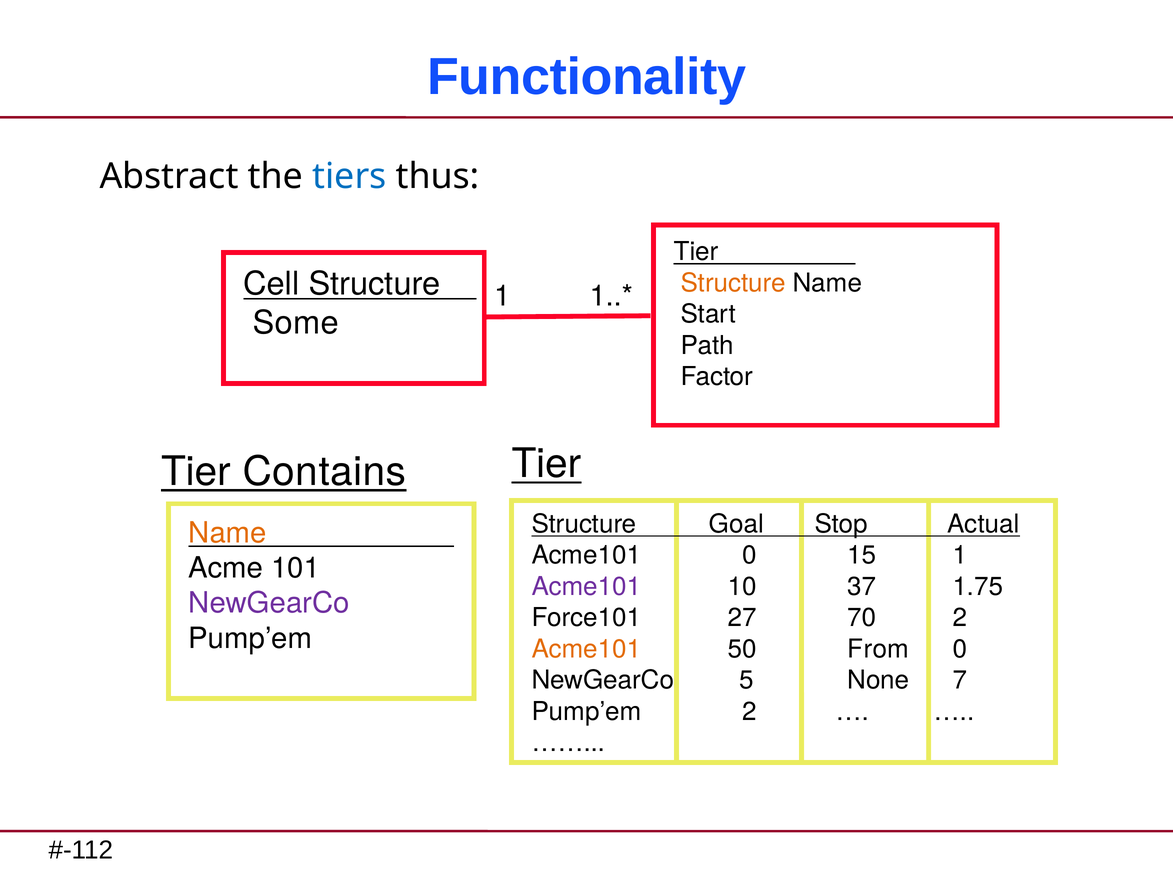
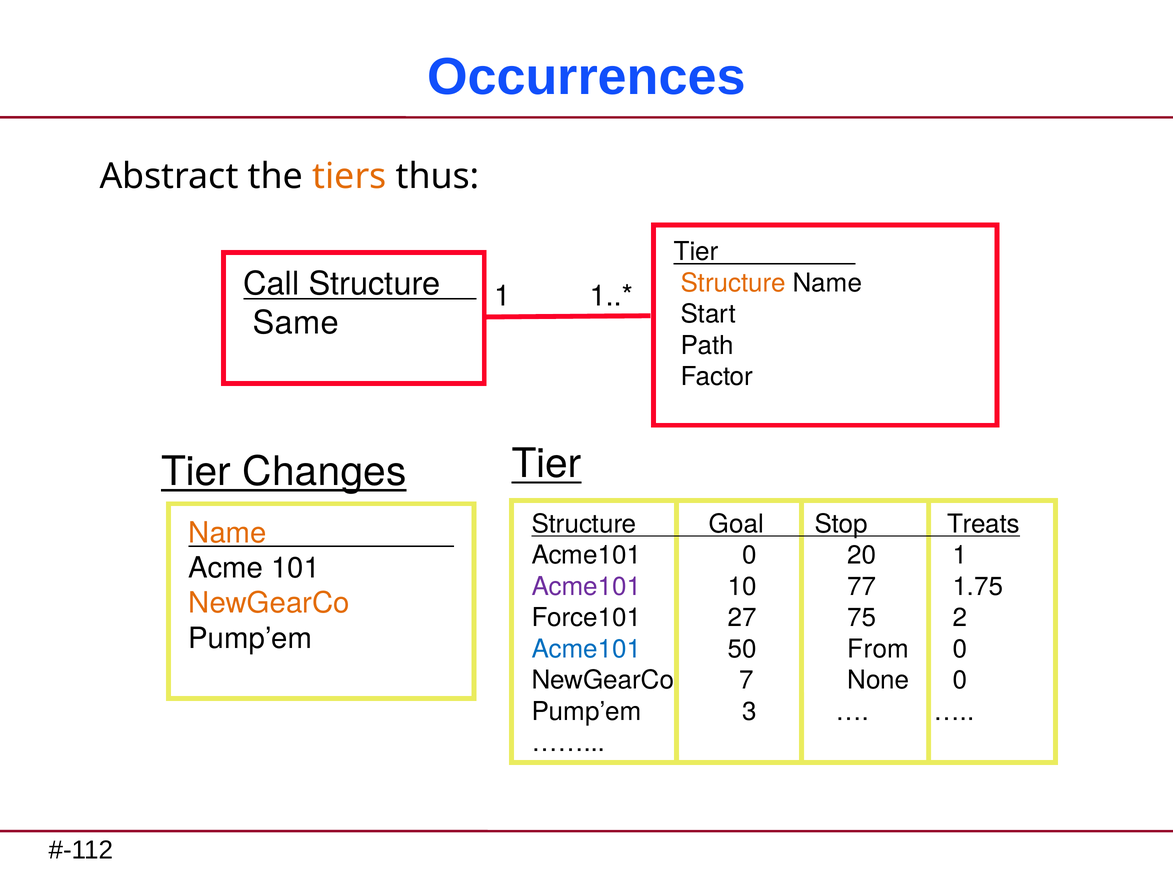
Functionality: Functionality -> Occurrences (586, 77)
tiers colour: blue -> orange (349, 176)
Cell: Cell -> Call (271, 284)
Some: Some -> Same (296, 323)
Contains: Contains -> Changes (324, 472)
Actual: Actual -> Treats (983, 524)
15: 15 -> 20 (862, 555)
37: 37 -> 77 (862, 586)
NewGearCo colour: purple -> orange (269, 603)
70: 70 -> 75 (862, 618)
Acme101 colour: orange -> blue (586, 649)
5: 5 -> 7 (746, 680)
None 7: 7 -> 0 (960, 680)
Pump’em 2: 2 -> 3 (749, 711)
